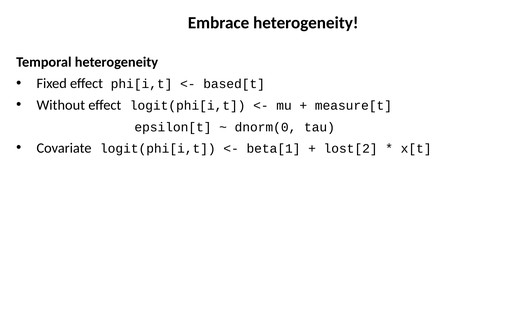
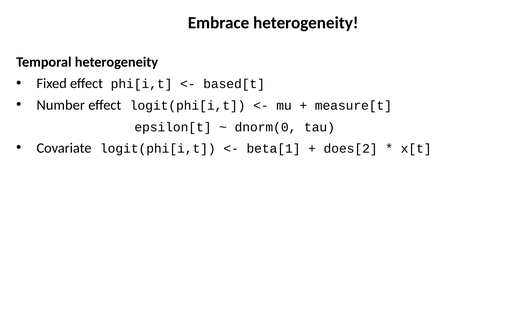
Without: Without -> Number (61, 105)
lost[2: lost[2 -> does[2 (351, 148)
